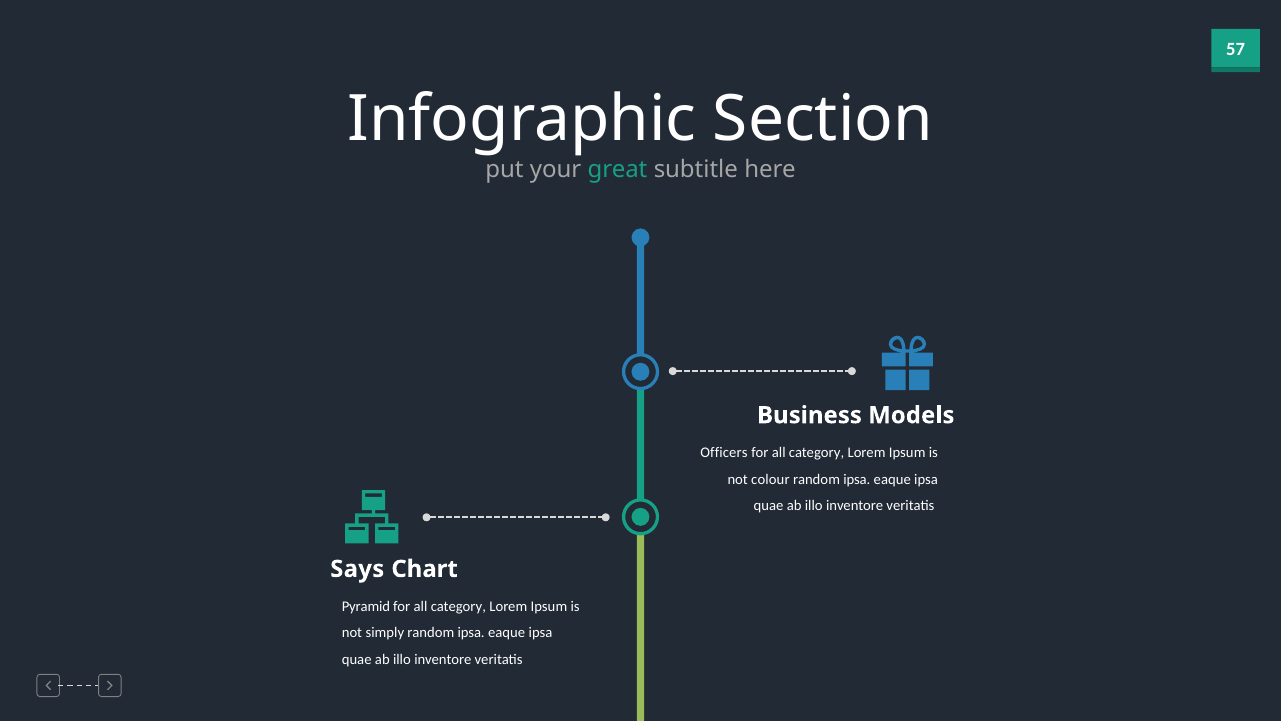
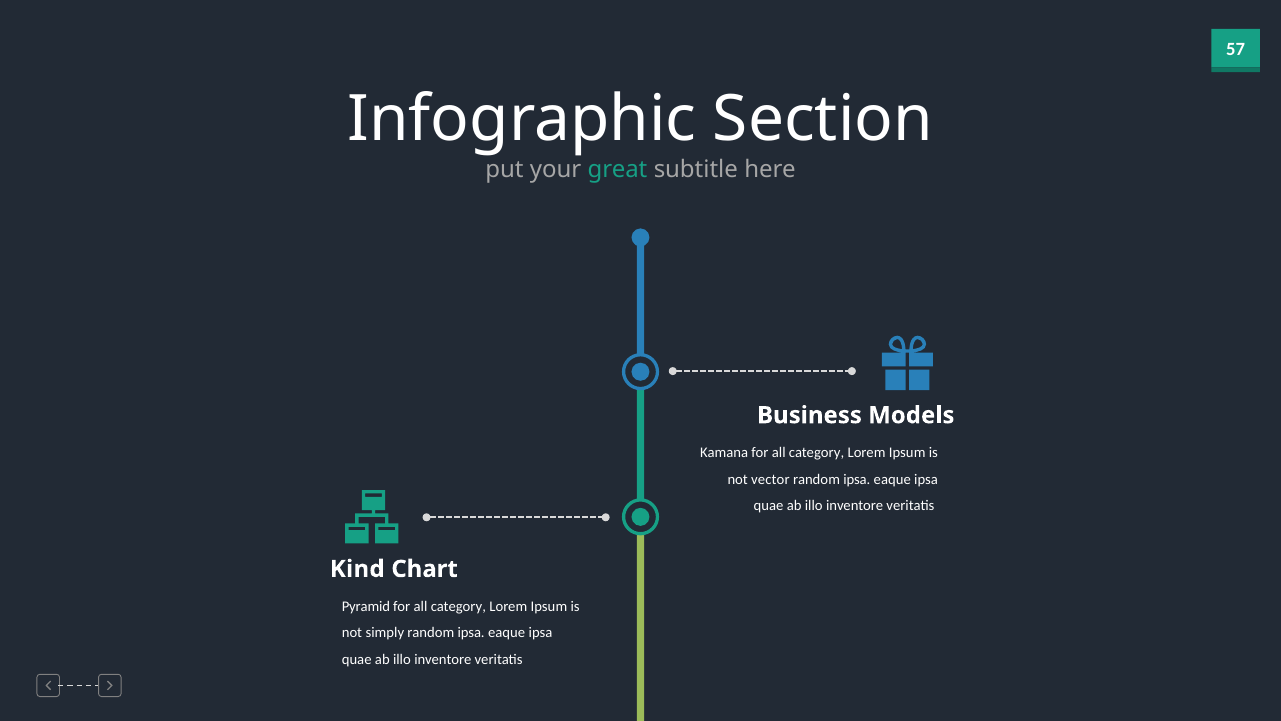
Officers: Officers -> Kamana (724, 453)
colour: colour -> vector (770, 479)
Says: Says -> Kind (357, 569)
